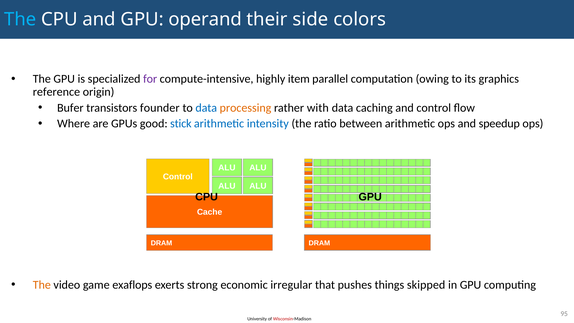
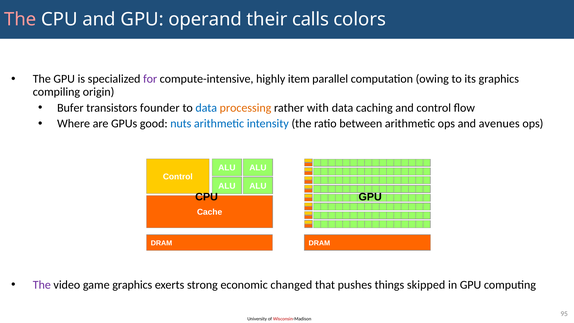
The colour: light blue -> pink (20, 19)
side: side -> calls (311, 19)
reference: reference -> compiling (56, 92)
stick: stick -> nuts (181, 124)
speedup: speedup -> avenues (499, 124)
The colour: orange -> purple (42, 285)
game exaflops: exaflops -> graphics (132, 285)
irregular: irregular -> changed (291, 285)
